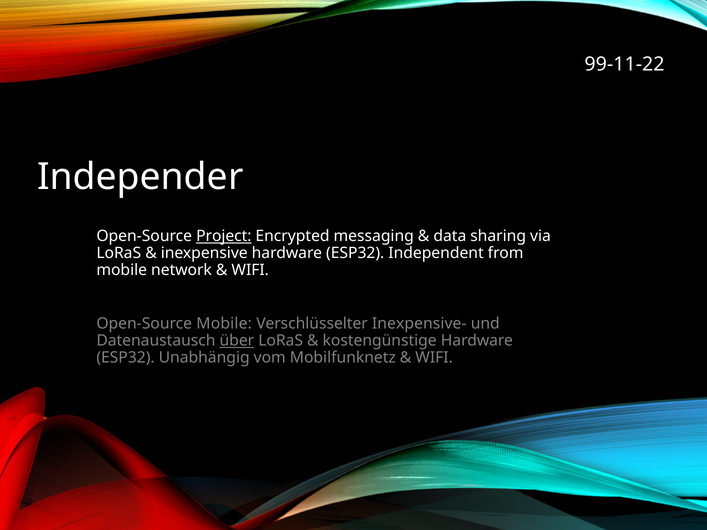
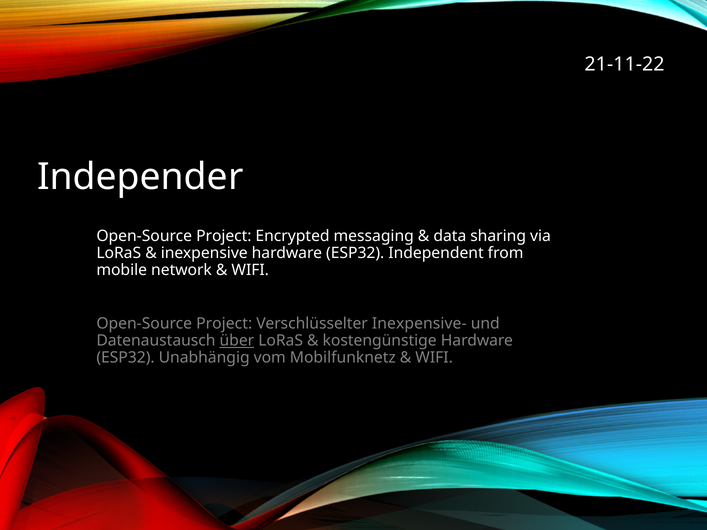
99-11-22: 99-11-22 -> 21-11-22 (625, 64)
Project underline: present -> none (224, 236)
Mobile: Mobile -> Project (224, 324)
